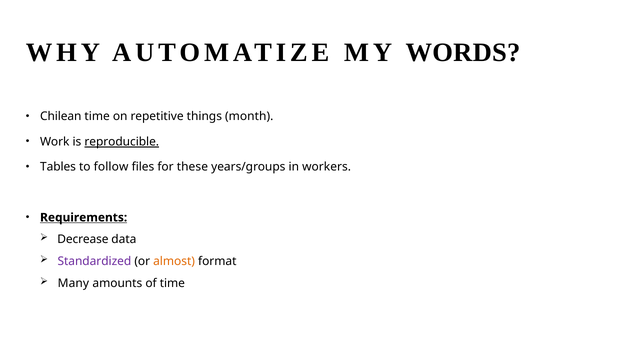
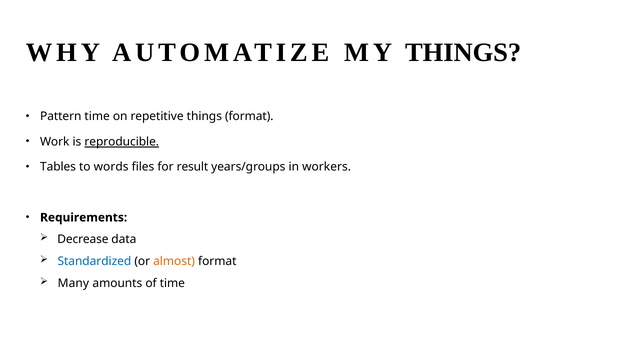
MY WORDS: WORDS -> THINGS (463, 53)
Chilean: Chilean -> Pattern (61, 117)
things month: month -> format (249, 117)
follow: follow -> words (111, 167)
these: these -> result (192, 167)
Requirements underline: present -> none (84, 218)
Standardized colour: purple -> blue (94, 262)
